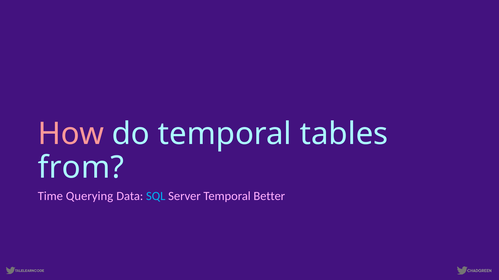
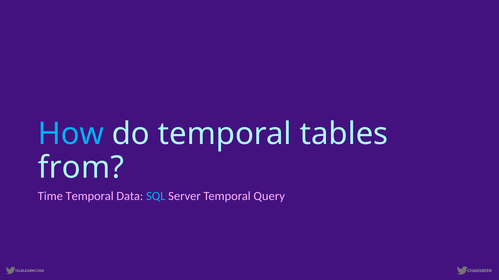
How colour: pink -> light blue (71, 134)
Time Querying: Querying -> Temporal (90, 196)
Better: Better -> Query (269, 196)
